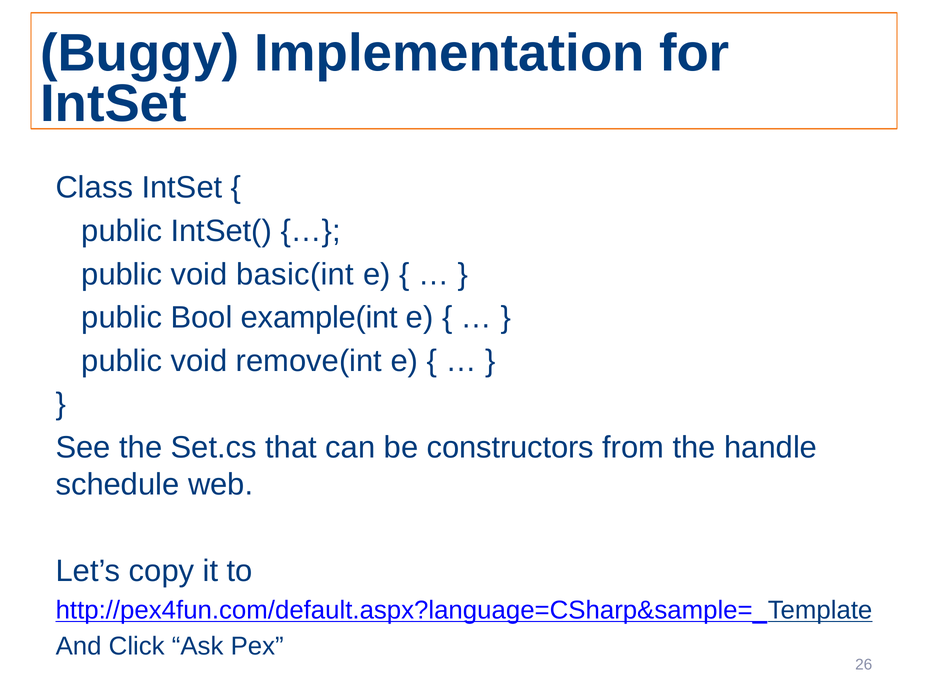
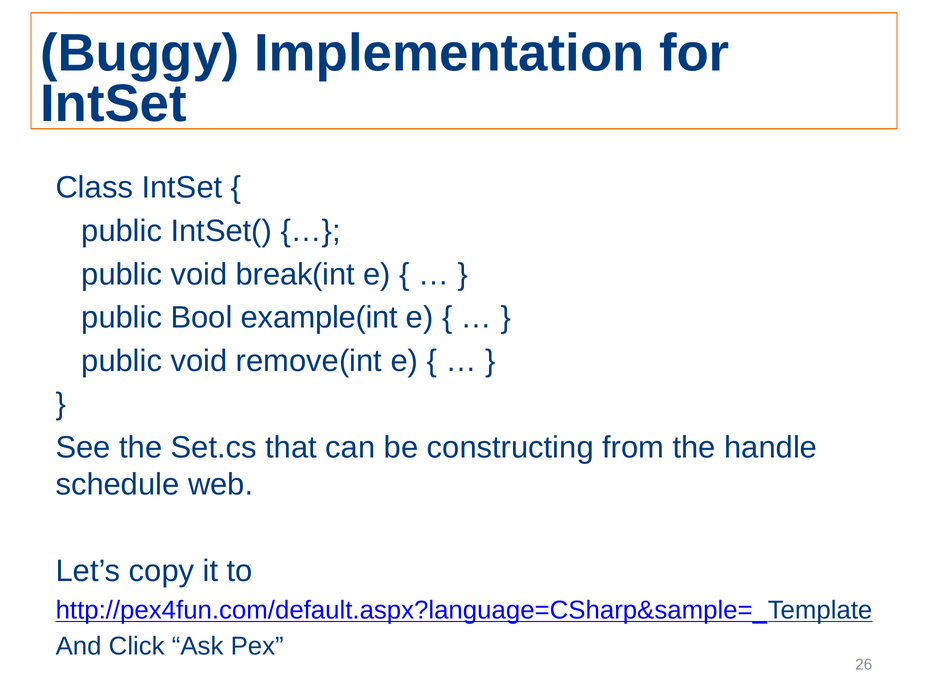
basic(int: basic(int -> break(int (295, 274)
constructors: constructors -> constructing (510, 448)
